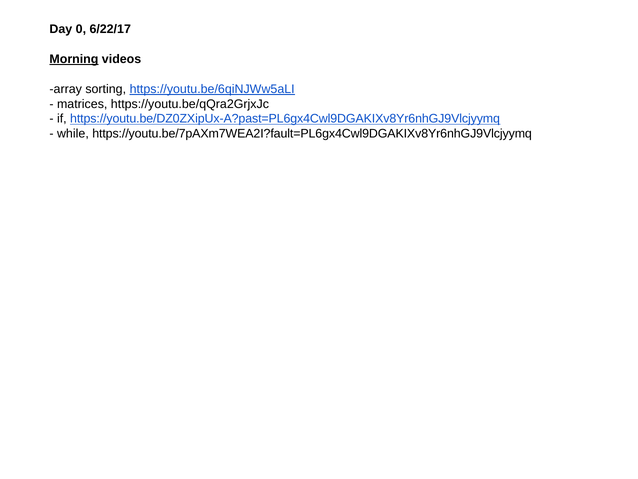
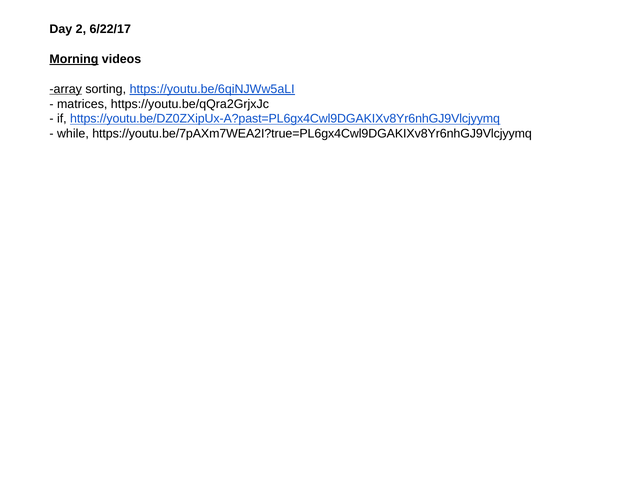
0: 0 -> 2 (81, 29)
array underline: none -> present (66, 89)
https://youtu.be/7pAXm7WEA2I?fault=PL6gx4Cwl9DGAKIXv8Yr6nhGJ9Vlcjyymq: https://youtu.be/7pAXm7WEA2I?fault=PL6gx4Cwl9DGAKIXv8Yr6nhGJ9Vlcjyymq -> https://youtu.be/7pAXm7WEA2I?true=PL6gx4Cwl9DGAKIXv8Yr6nhGJ9Vlcjyymq (312, 134)
